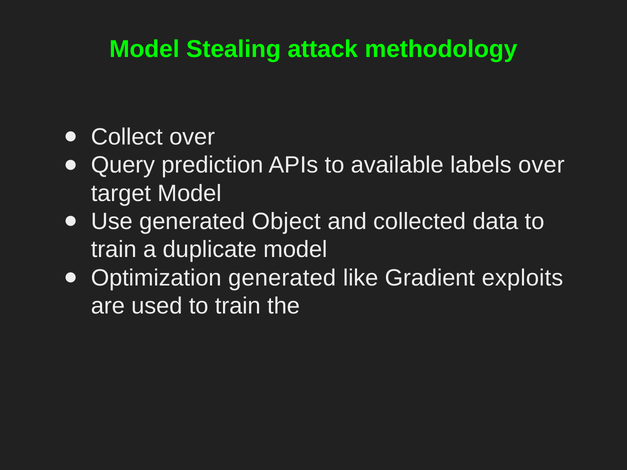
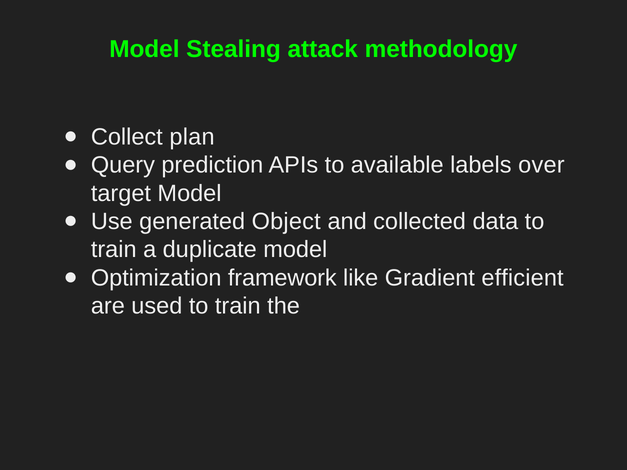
Collect over: over -> plan (192, 137)
Optimization generated: generated -> framework (282, 278)
exploits: exploits -> efficient (523, 278)
